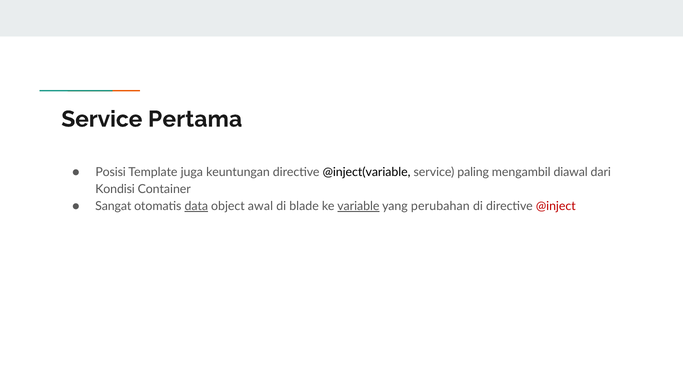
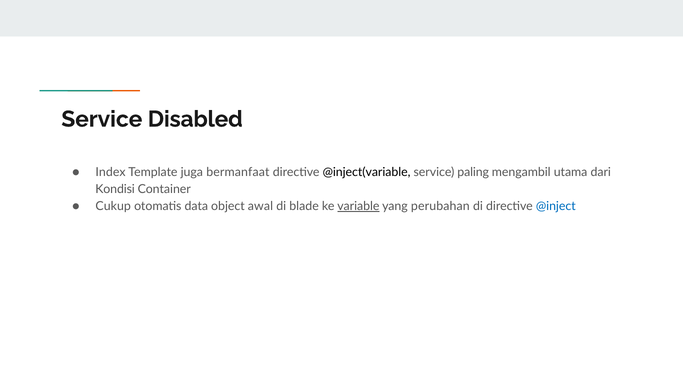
Pertama: Pertama -> Disabled (195, 119)
Posisi: Posisi -> Index (111, 172)
keuntungan: keuntungan -> bermanfaat (238, 172)
diawal: diawal -> utama (571, 172)
Sangat: Sangat -> Cukup (113, 206)
data underline: present -> none (196, 206)
@inject colour: red -> blue (556, 206)
